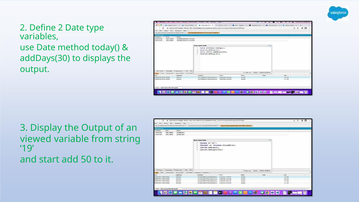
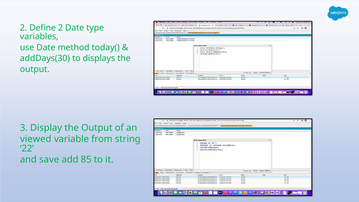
19: 19 -> 22 (27, 148)
start: start -> save (49, 160)
50: 50 -> 85 (86, 160)
